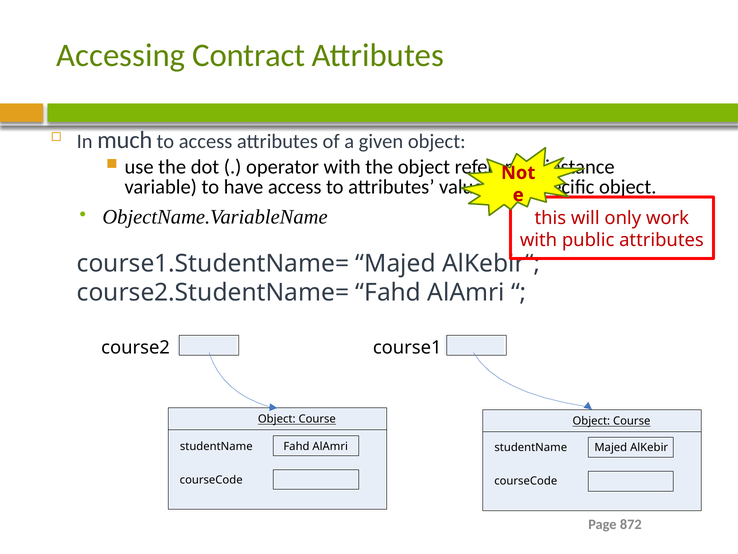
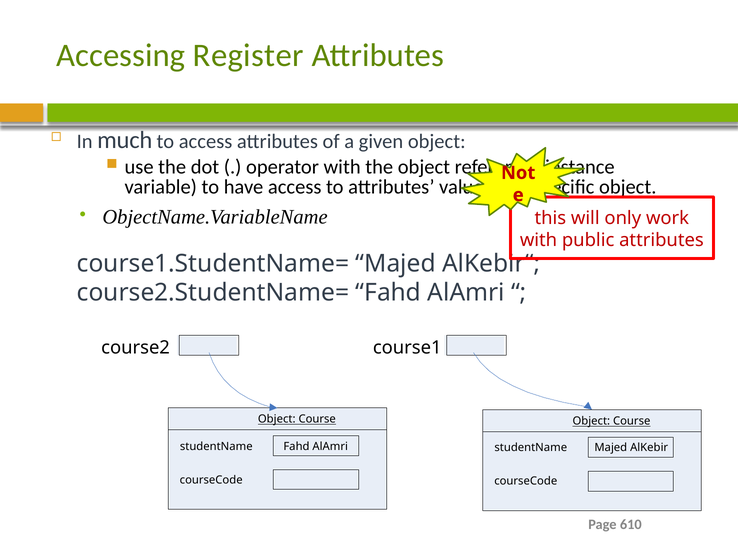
Contract: Contract -> Register (248, 55)
872: 872 -> 610 (631, 524)
